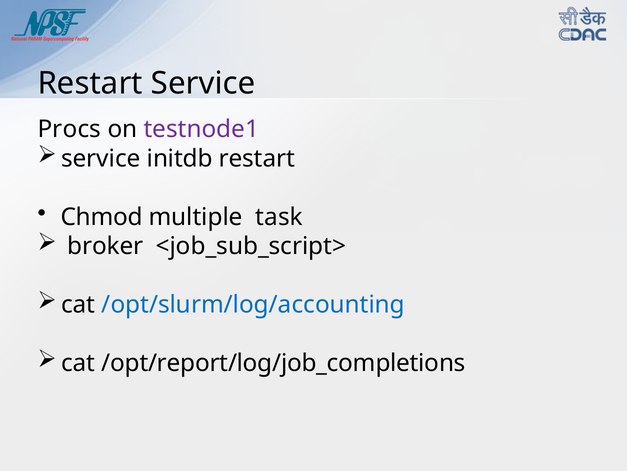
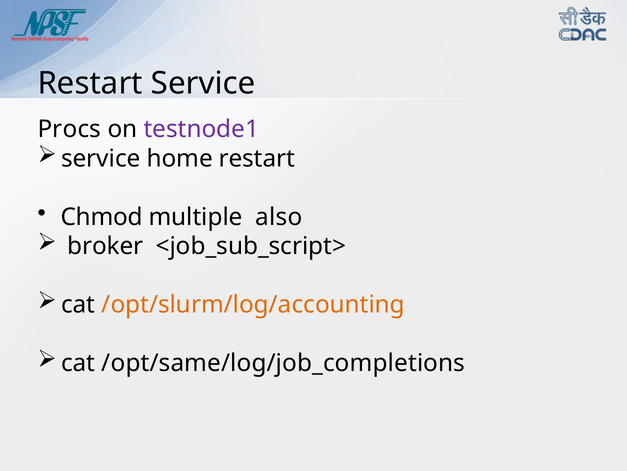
initdb: initdb -> home (180, 158)
task: task -> also (279, 217)
/opt/slurm/log/accounting colour: blue -> orange (253, 304)
/opt/report/log/job_completions: /opt/report/log/job_completions -> /opt/same/log/job_completions (283, 363)
